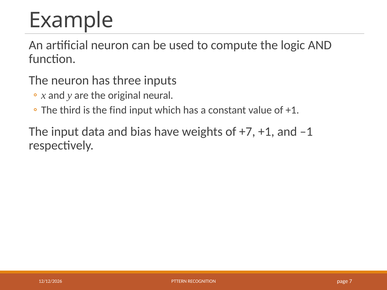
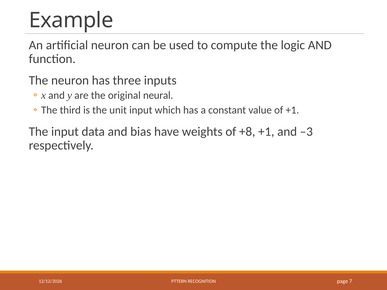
find: find -> unit (118, 110)
+7: +7 -> +8 (247, 132)
–1: –1 -> –3 (306, 132)
